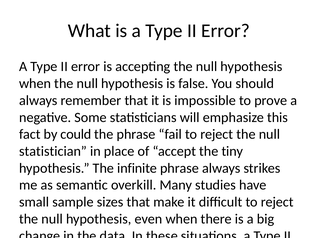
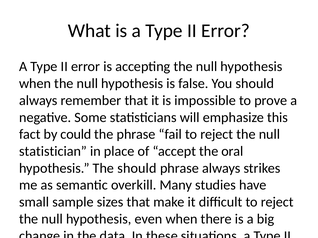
tiny: tiny -> oral (232, 152)
The infinite: infinite -> should (137, 168)
